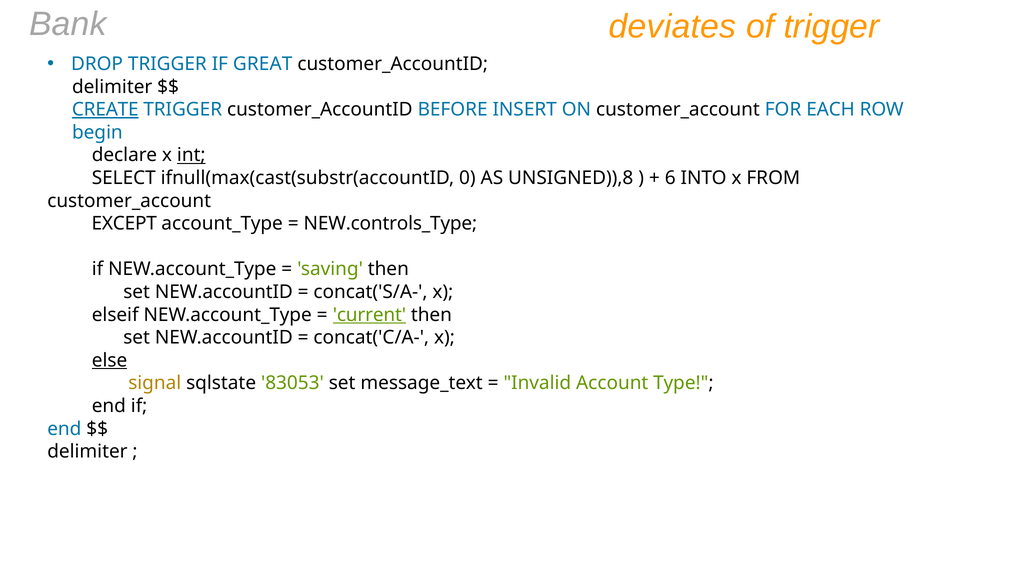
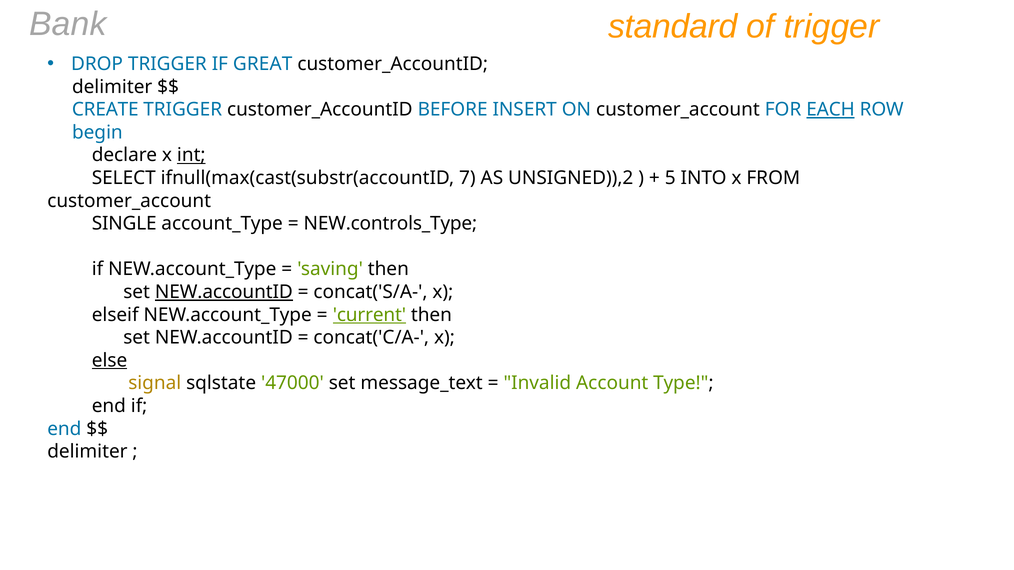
deviates: deviates -> standard (673, 26)
CREATE underline: present -> none (105, 110)
EACH underline: none -> present (831, 110)
0: 0 -> 7 (467, 178)
UNSIGNED)),8: UNSIGNED)),8 -> UNSIGNED)),2 (571, 178)
6: 6 -> 5 (670, 178)
EXCEPT: EXCEPT -> SINGLE (124, 224)
NEW.accountID underline: none -> present (224, 292)
83053: 83053 -> 47000 (292, 383)
